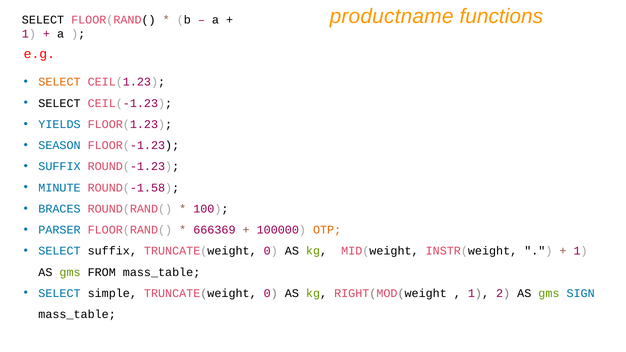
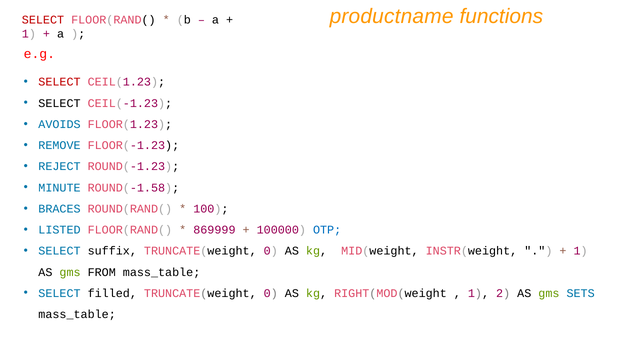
SELECT colour: black -> red (43, 20)
SELECT colour: orange -> red (59, 82)
YIELDS: YIELDS -> AVOIDS (59, 124)
SEASON: SEASON -> REMOVE (59, 145)
SUFFIX: SUFFIX -> REJECT (59, 167)
PARSER: PARSER -> LISTED (59, 230)
666369: 666369 -> 869999 (214, 230)
OTP colour: orange -> blue (327, 230)
simple: simple -> filled (112, 293)
SIGN: SIGN -> SETS (581, 293)
